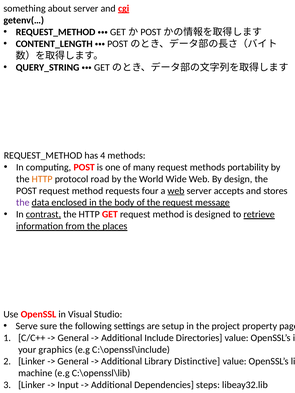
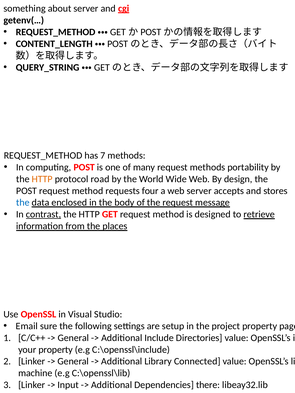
4: 4 -> 7 (103, 156)
web underline: present -> none (176, 191)
the colour: purple -> blue (23, 203)
Serve: Serve -> Email (27, 326)
your graphics: graphics -> property (56, 350)
Distinctive: Distinctive -> Connected (197, 362)
steps: steps -> there (208, 385)
